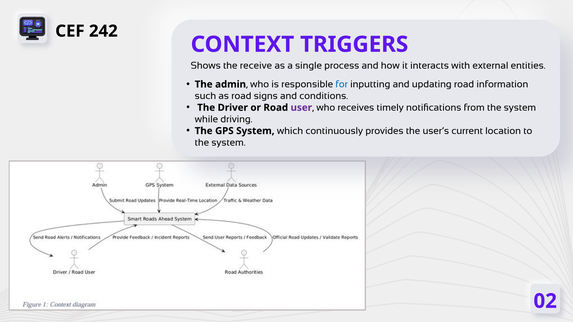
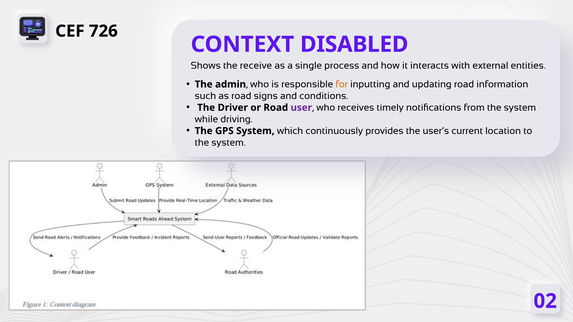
242: 242 -> 726 (103, 31)
TRIGGERS: TRIGGERS -> DISABLED (354, 44)
for colour: blue -> orange (342, 84)
